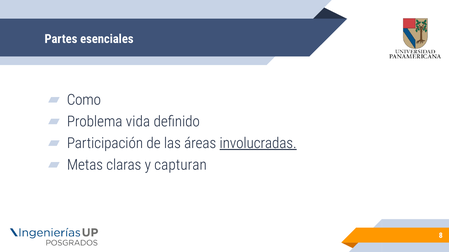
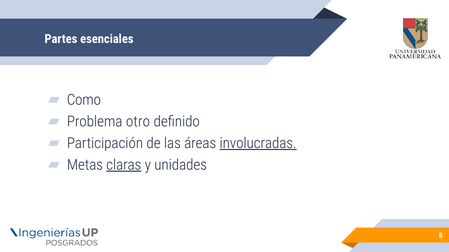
vida: vida -> otro (138, 122)
claras underline: none -> present (124, 165)
capturan: capturan -> unidades (181, 165)
